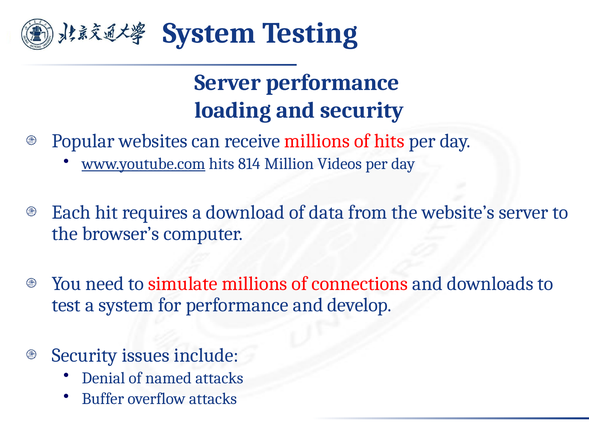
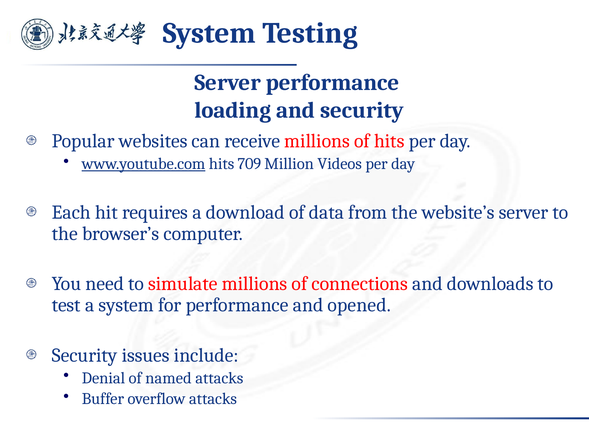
814: 814 -> 709 (249, 164)
develop: develop -> opened (359, 305)
